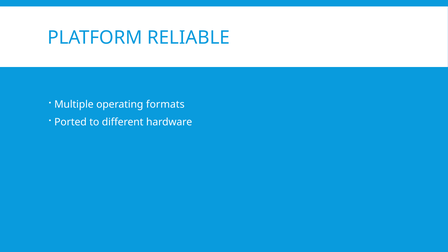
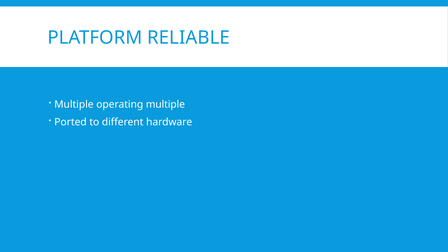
operating formats: formats -> multiple (165, 105)
